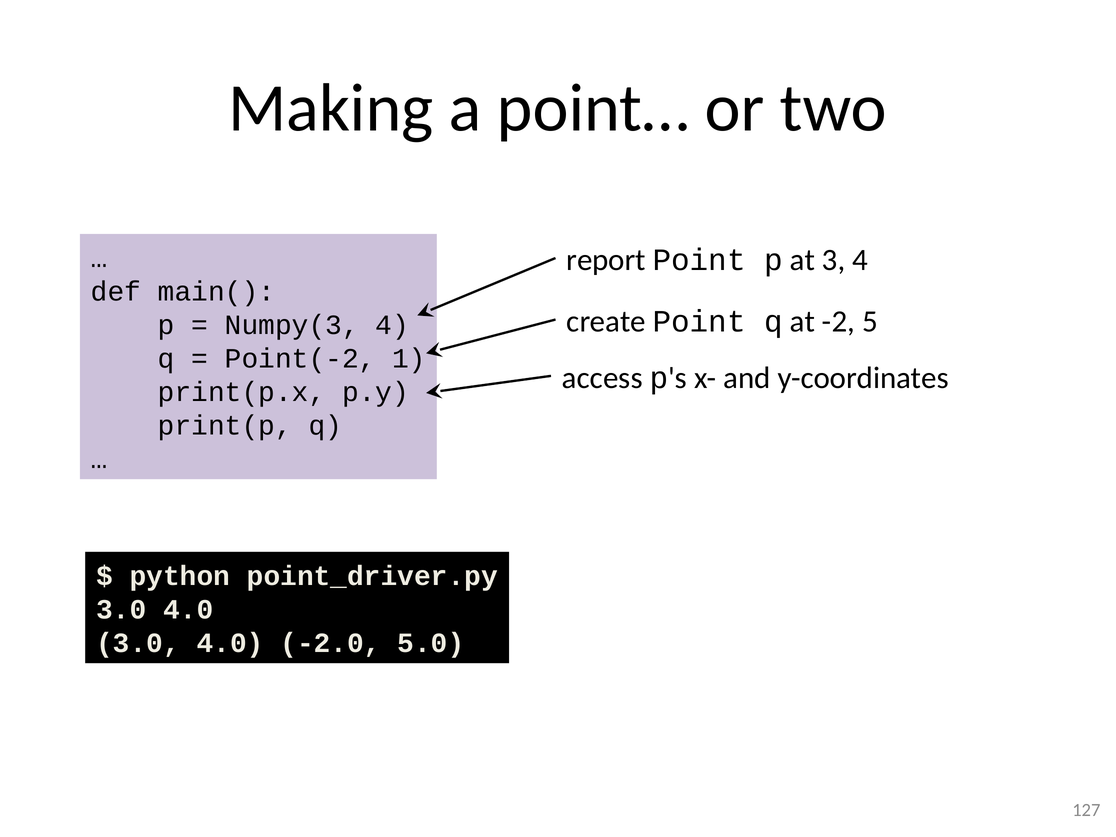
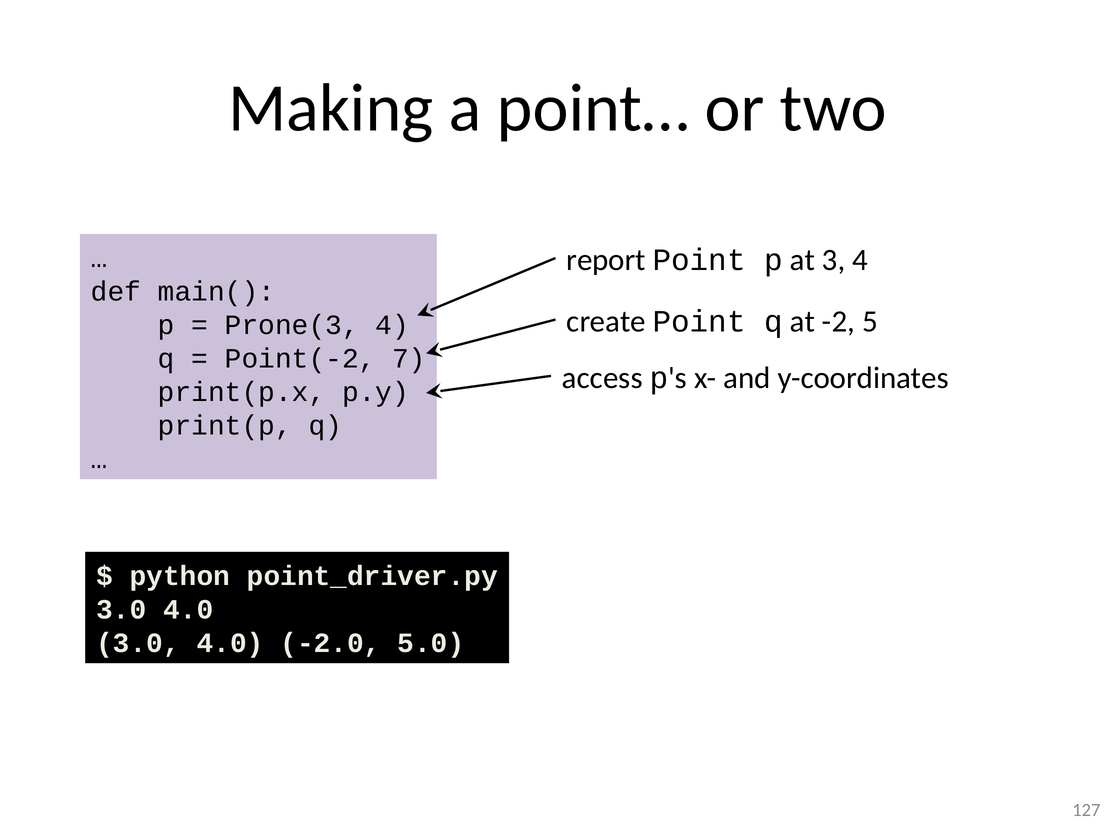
Numpy(3: Numpy(3 -> Prone(3 (292, 325)
1: 1 -> 7 (409, 359)
